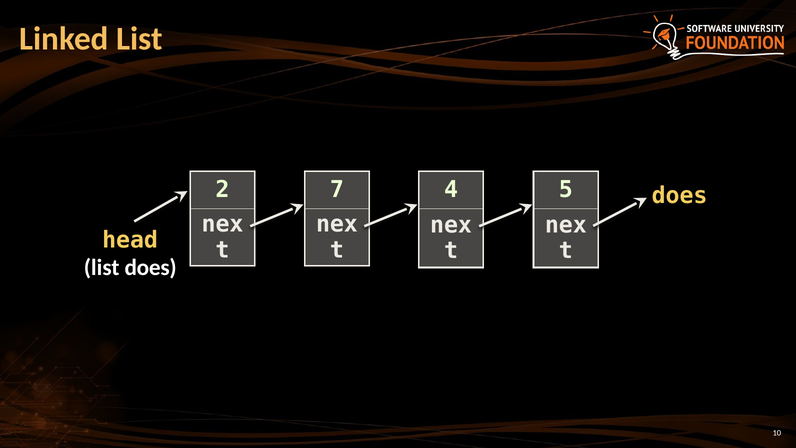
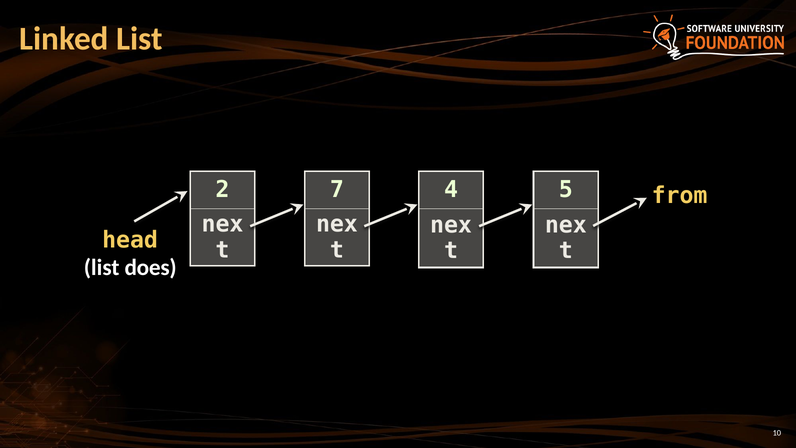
does: does -> from (680, 196)
